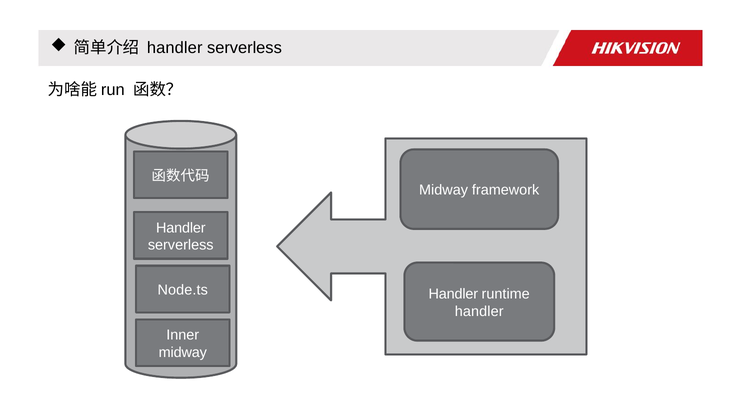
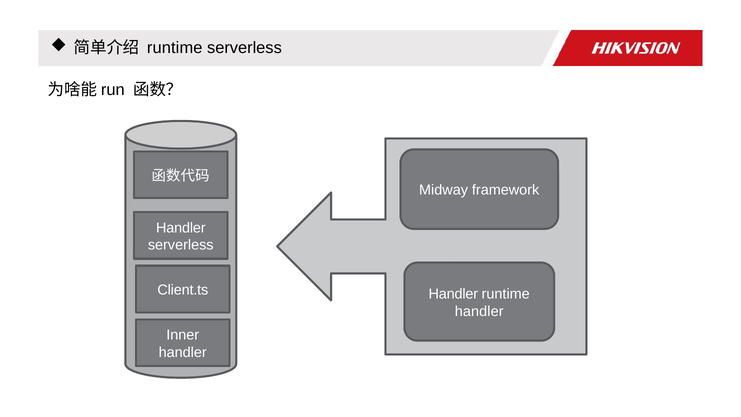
handler: handler -> runtime (175, 48)
Node.ts: Node.ts -> Client.ts (183, 290)
midway: midway -> handler (183, 352)
